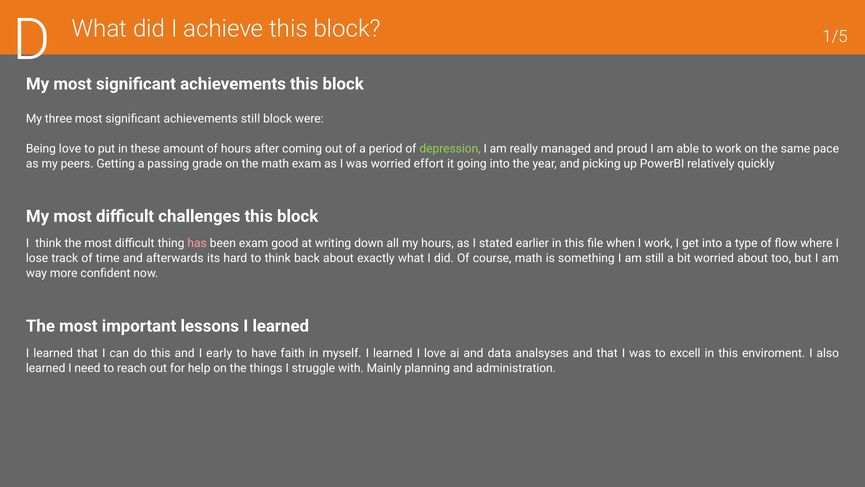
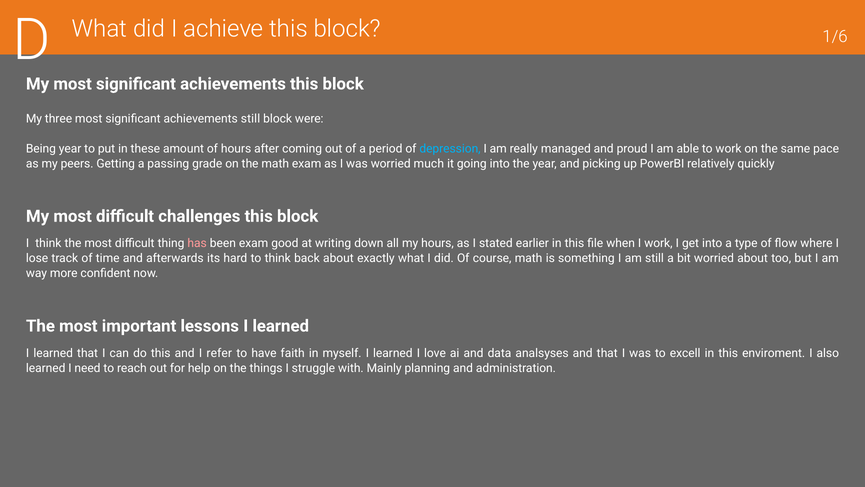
1/5: 1/5 -> 1/6 (835, 37)
Being love: love -> year (70, 148)
depression colour: light green -> light blue (450, 148)
effort: effort -> much (429, 163)
early: early -> refer (219, 353)
